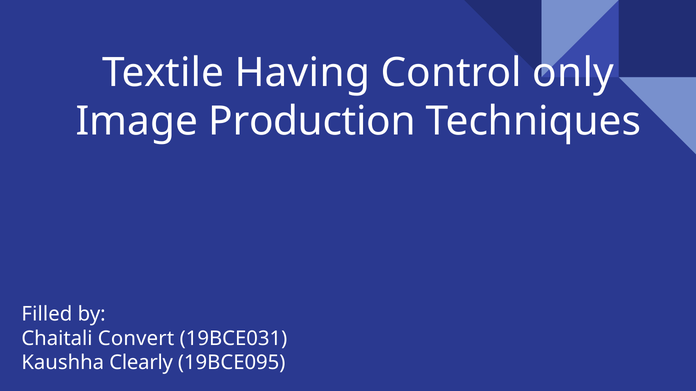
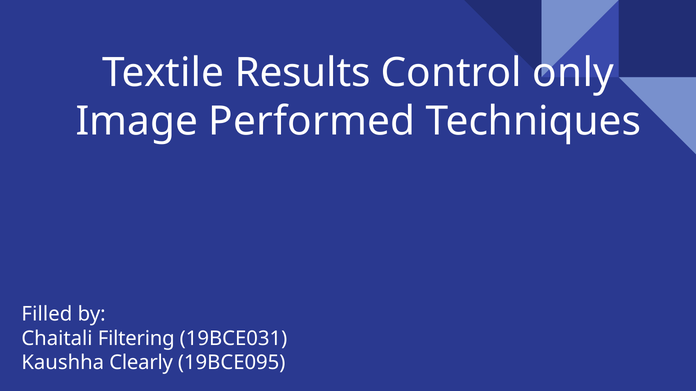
Having: Having -> Results (303, 73)
Production: Production -> Performed (312, 122)
Convert: Convert -> Filtering (136, 339)
